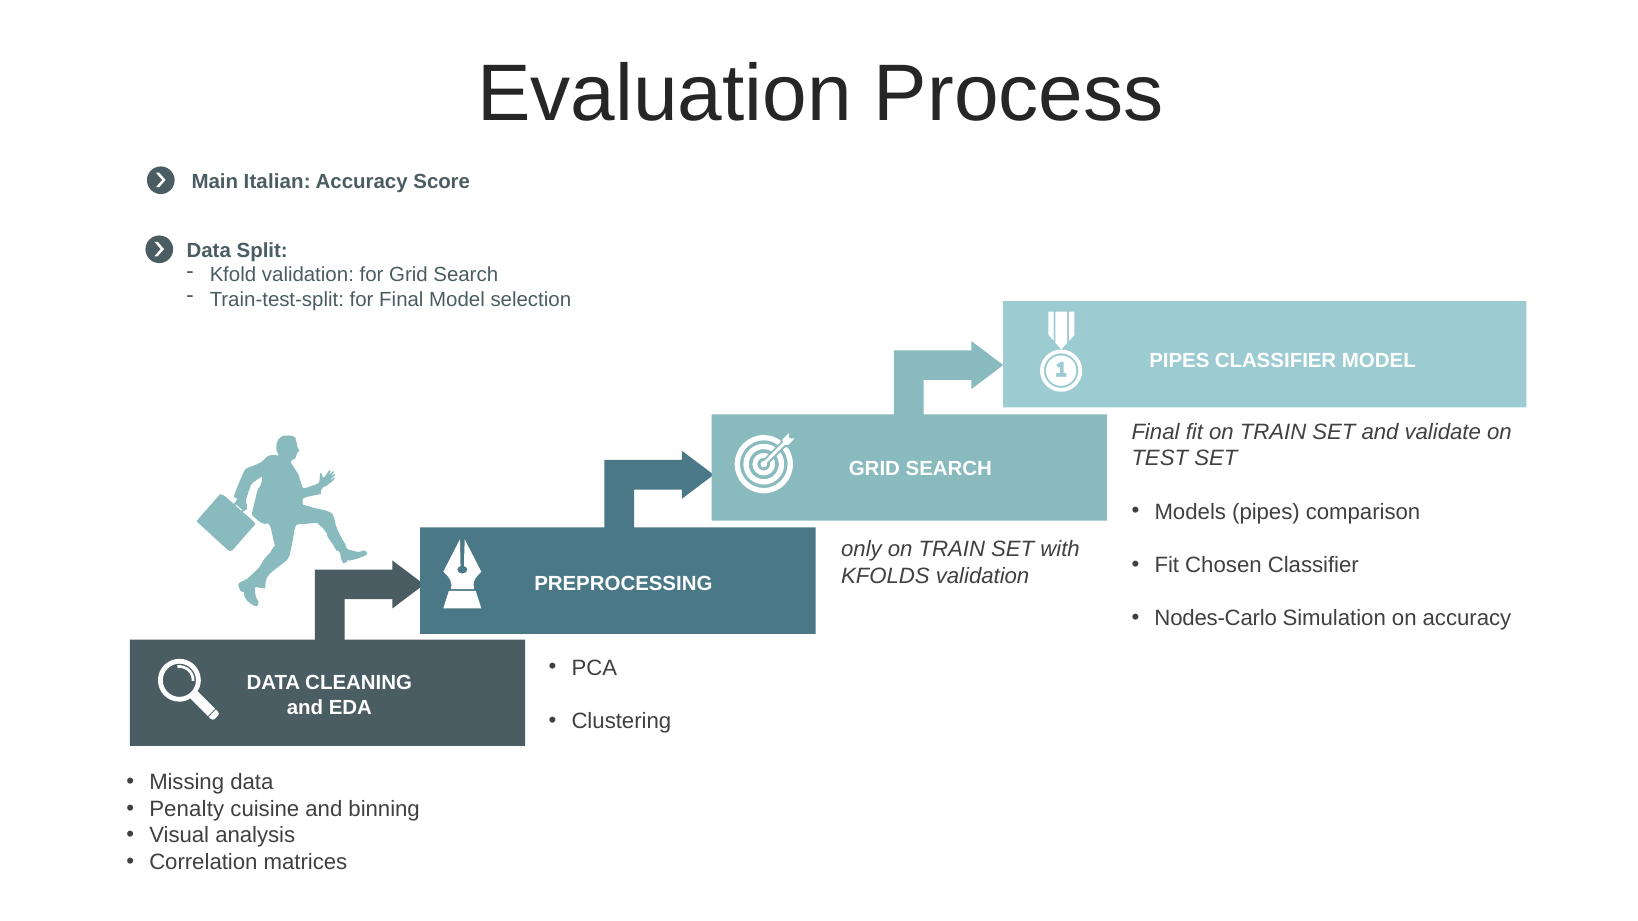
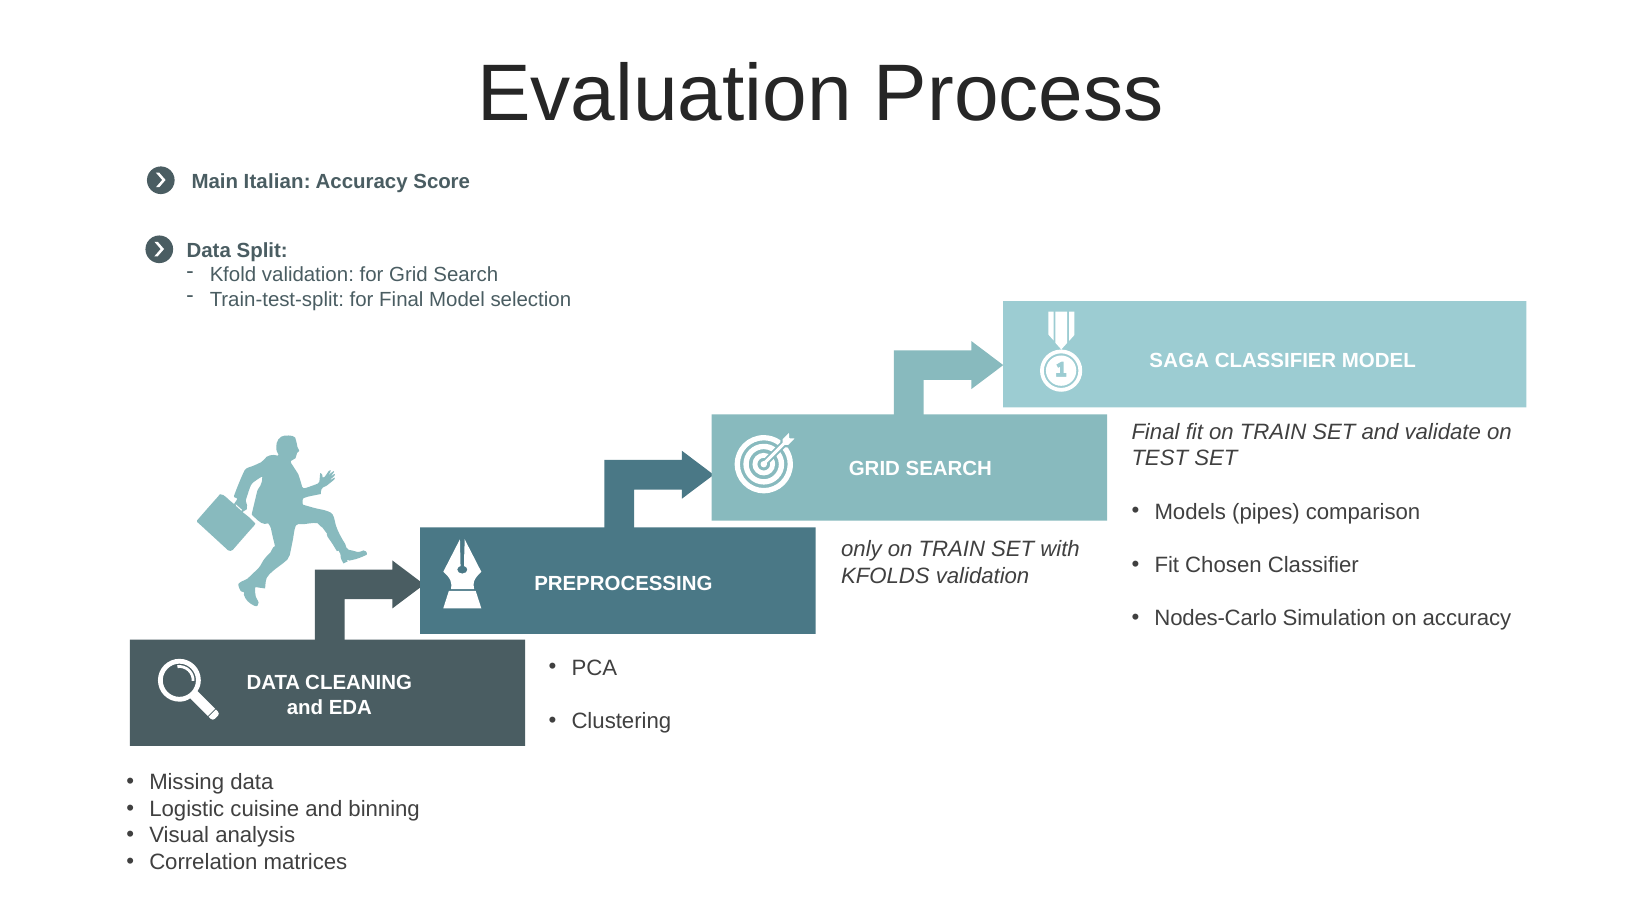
PIPES: PIPES -> SAGA (1179, 361)
Penalty: Penalty -> Logistic (187, 809)
